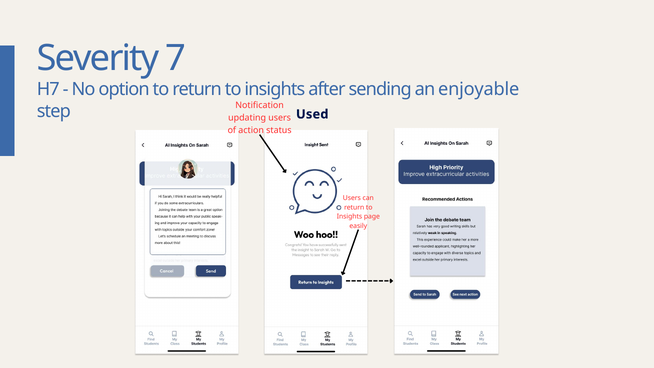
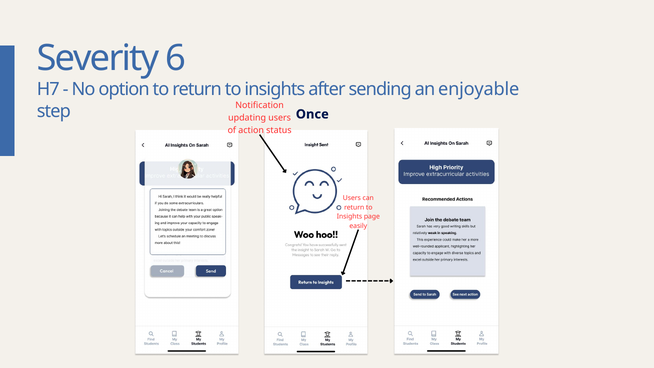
7: 7 -> 6 (176, 58)
Used: Used -> Once (312, 114)
